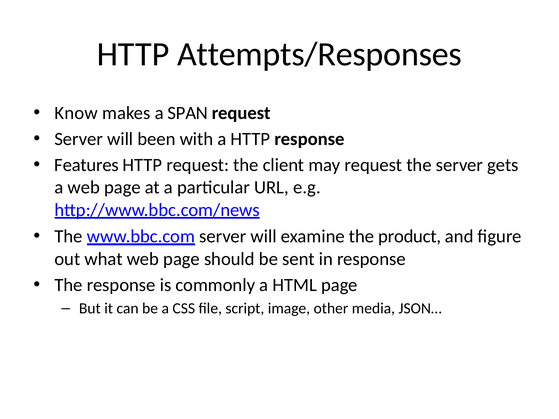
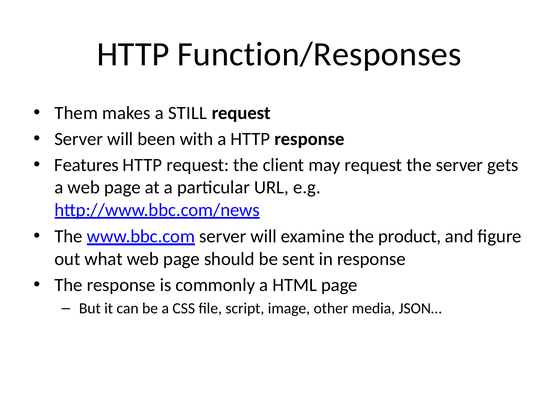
Attempts/Responses: Attempts/Responses -> Function/Responses (319, 54)
Know: Know -> Them (76, 113)
SPAN: SPAN -> STILL (188, 113)
